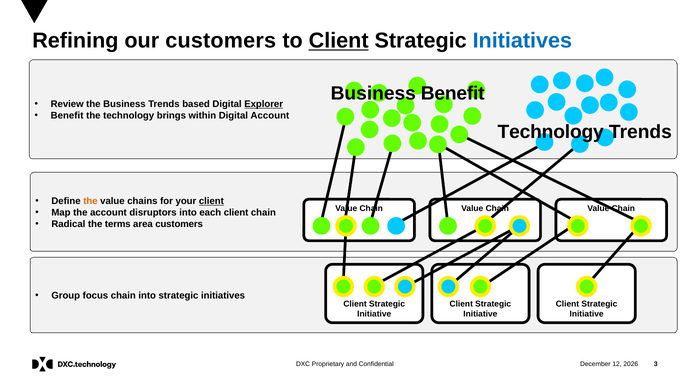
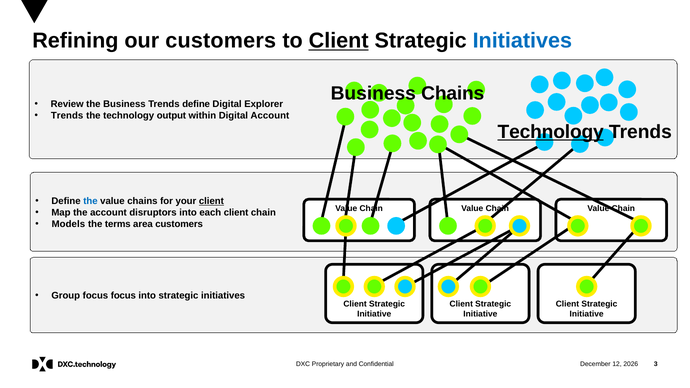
Business Benefit: Benefit -> Chains (453, 93)
Trends based: based -> define (196, 104)
Explorer underline: present -> none (264, 104)
Benefit: Benefit -> Trends (67, 116)
brings: brings -> output (171, 116)
Technology underline: none -> present (551, 132)
the colour: orange -> blue (90, 201)
Radical: Radical -> Models (68, 224)
focus chain: chain -> focus (123, 296)
